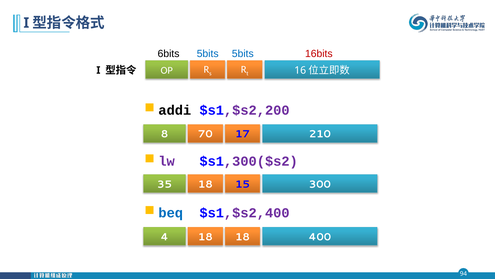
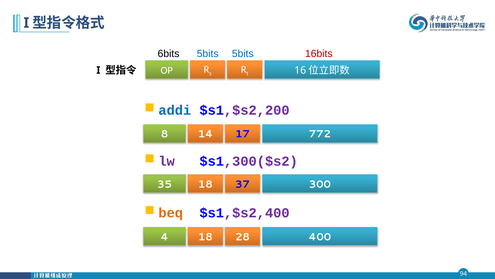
addi colour: black -> blue (175, 110)
70: 70 -> 14 (205, 134)
210: 210 -> 772 (320, 134)
15: 15 -> 37 (242, 184)
beq colour: blue -> orange (171, 212)
18 18: 18 -> 28 (242, 237)
